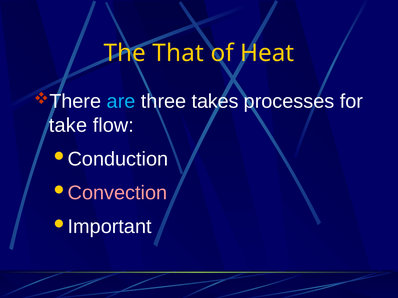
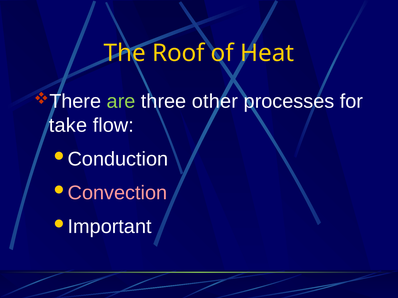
That: That -> Roof (178, 53)
are colour: light blue -> light green (121, 102)
takes: takes -> other (215, 102)
